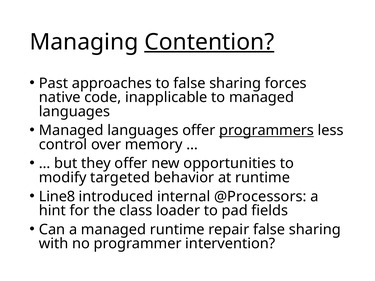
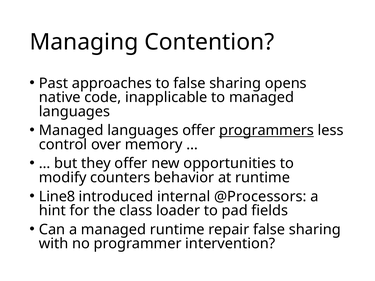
Contention underline: present -> none (209, 42)
forces: forces -> opens (286, 83)
targeted: targeted -> counters (120, 178)
